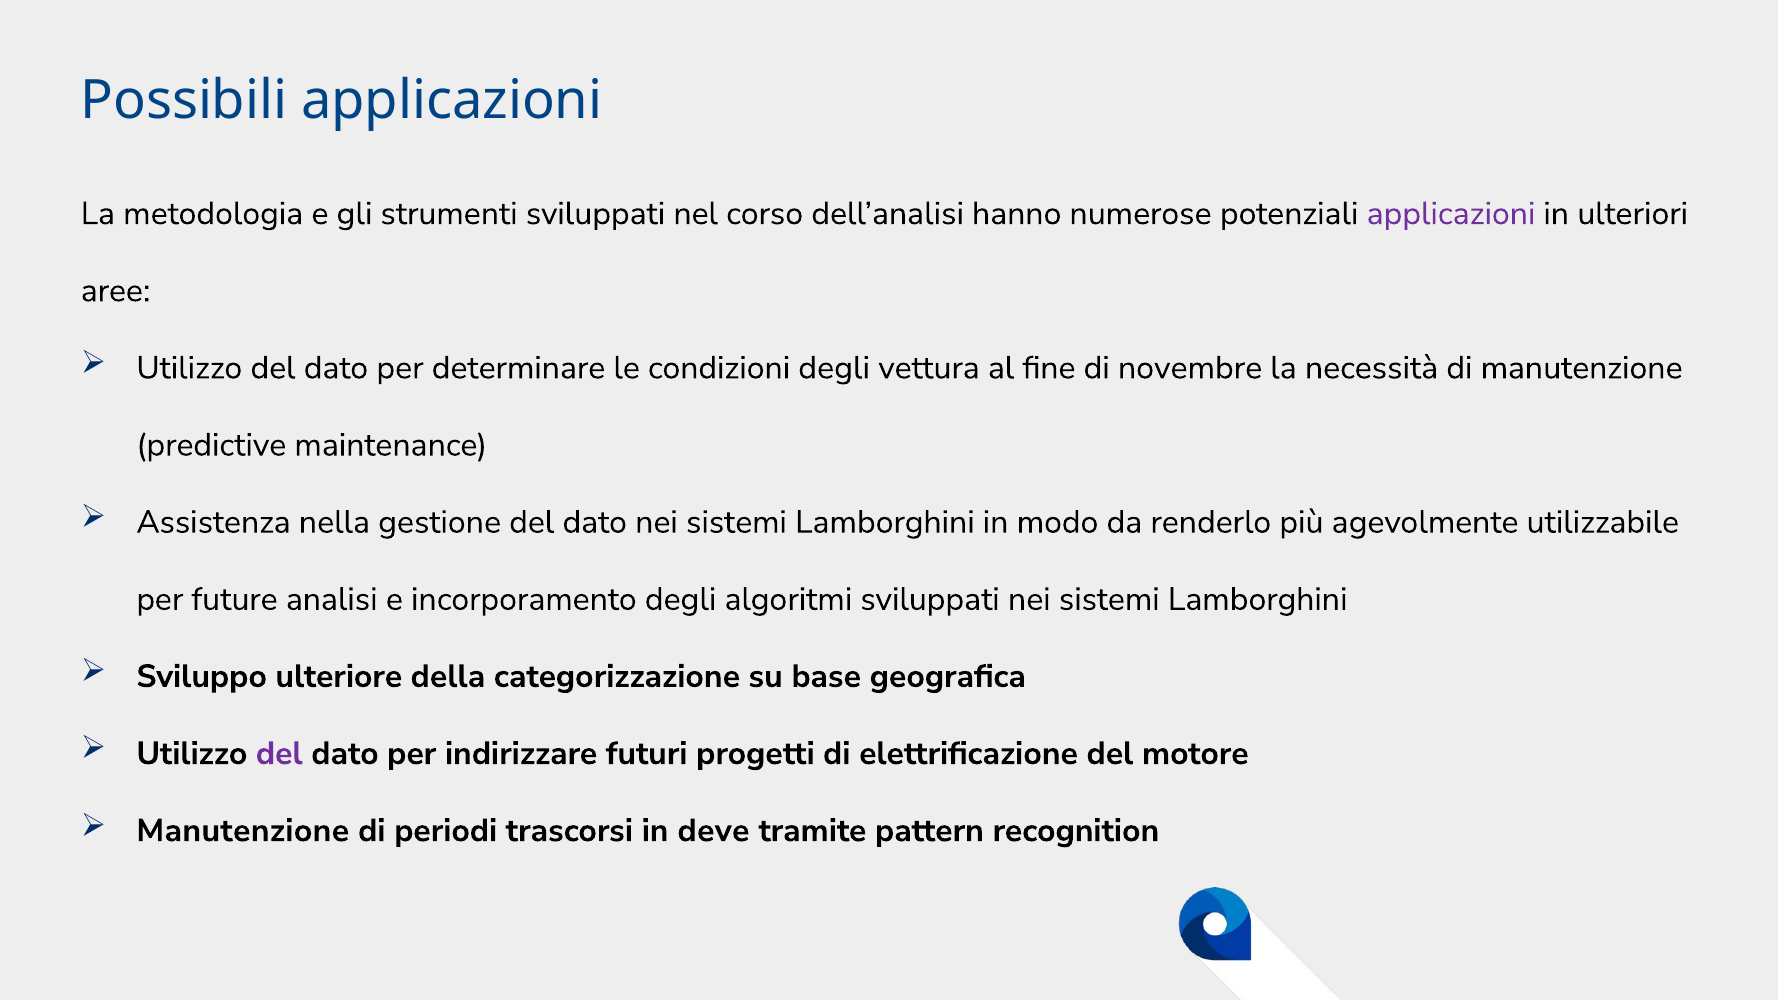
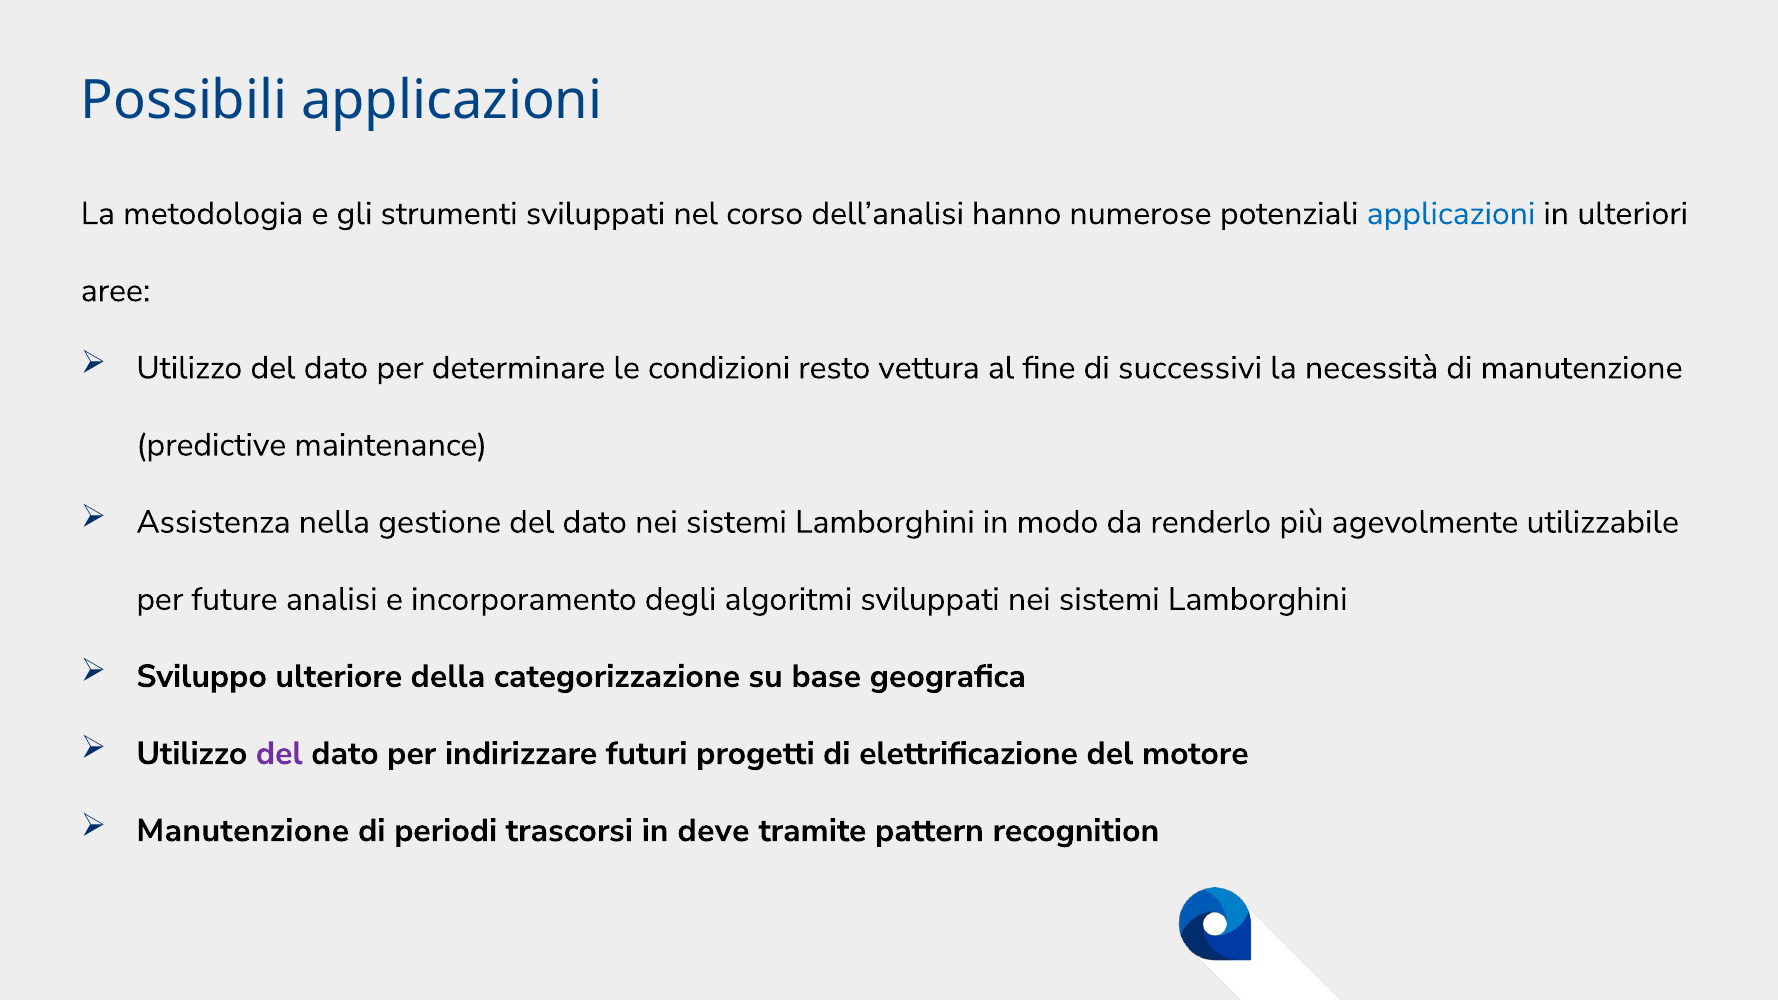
applicazioni colour: purple -> blue (1451, 214)
condizioni degli: degli -> resto (834, 368)
novembre: novembre -> successivi (1190, 368)
